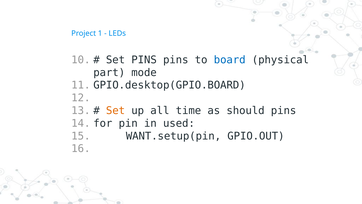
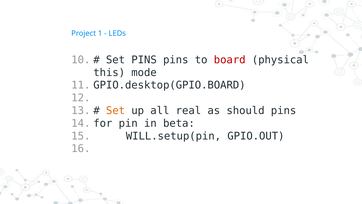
board colour: blue -> red (230, 60)
part: part -> this (109, 72)
time: time -> real (188, 110)
used: used -> beta (179, 123)
WANT.setup(pin: WANT.setup(pin -> WILL.setup(pin (173, 136)
